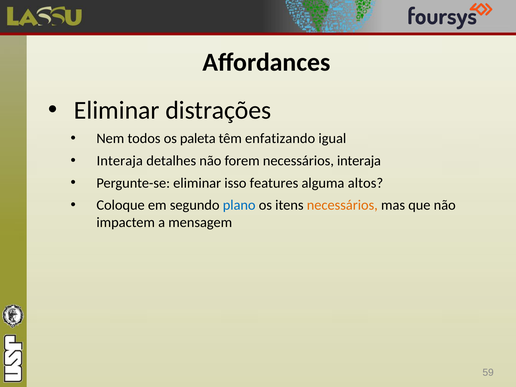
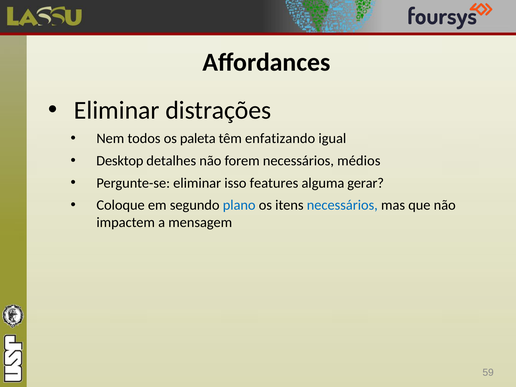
Interaja: Interaja -> Desktop (120, 161)
necessários interaja: interaja -> médios (359, 161)
altos: altos -> gerar (366, 183)
necessários colour: orange -> blue (342, 205)
